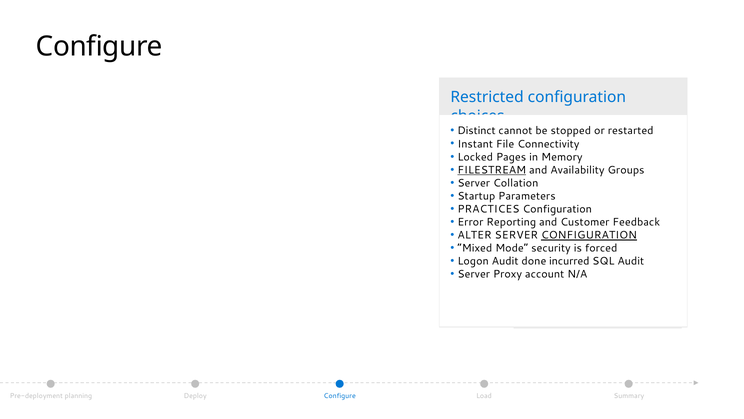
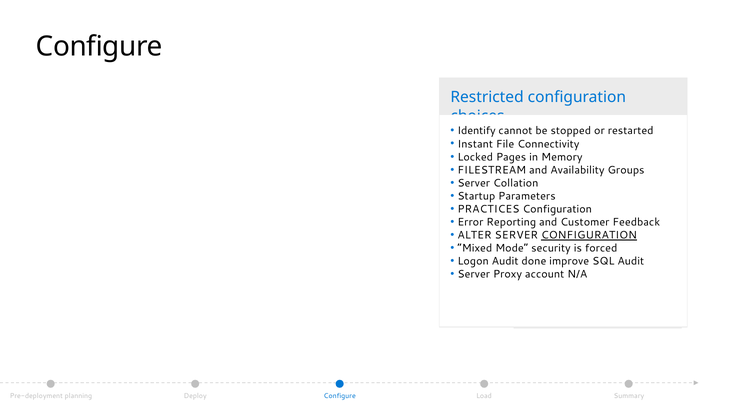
Distinct: Distinct -> Identify (477, 131)
FILESTREAM underline: present -> none (492, 170)
incurred: incurred -> improve (569, 261)
